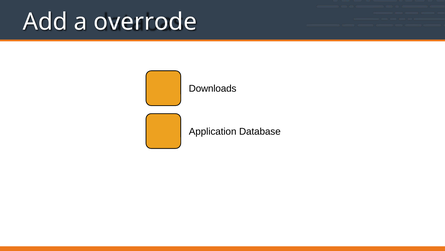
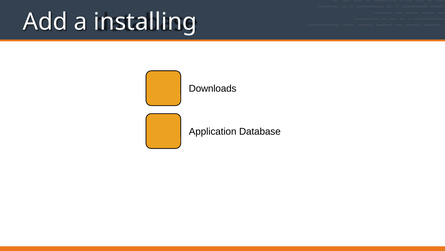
overrode: overrode -> installing (145, 22)
